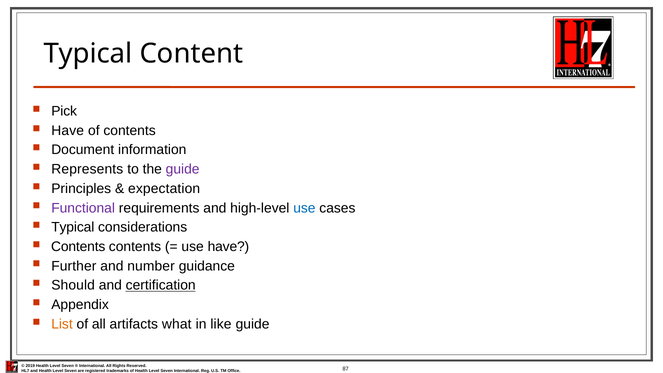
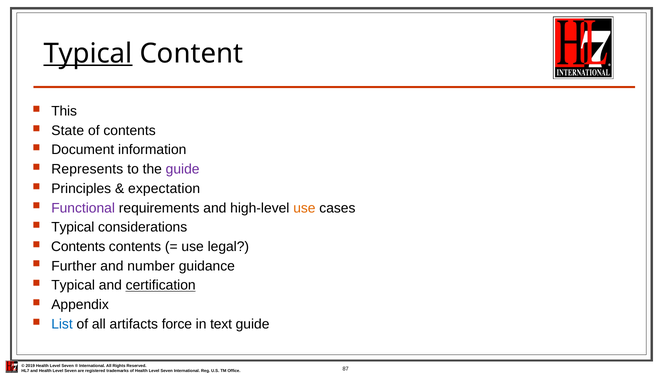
Typical underline: none -> present (88, 54)
Pick: Pick -> This (64, 111)
Have: Have -> State (68, 131)
use colour: blue -> orange (304, 208)
use have: have -> legal (228, 247)
Should: Should -> Typical (73, 285)
List colour: orange -> blue (62, 324)
what: what -> force (177, 324)
like: like -> text (221, 324)
